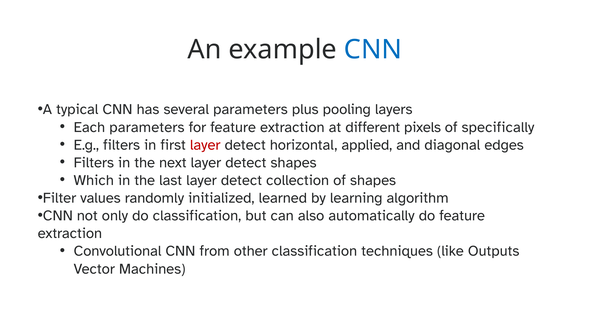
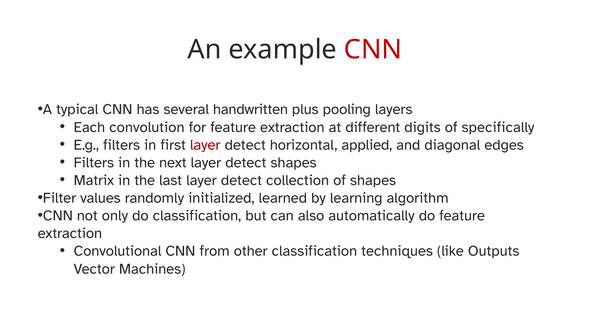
CNN colour: blue -> red (373, 50)
several parameters: parameters -> handwritten (251, 109)
Each parameters: parameters -> convolution (147, 127)
pixels: pixels -> digits (422, 127)
Which: Which -> Matrix (94, 180)
